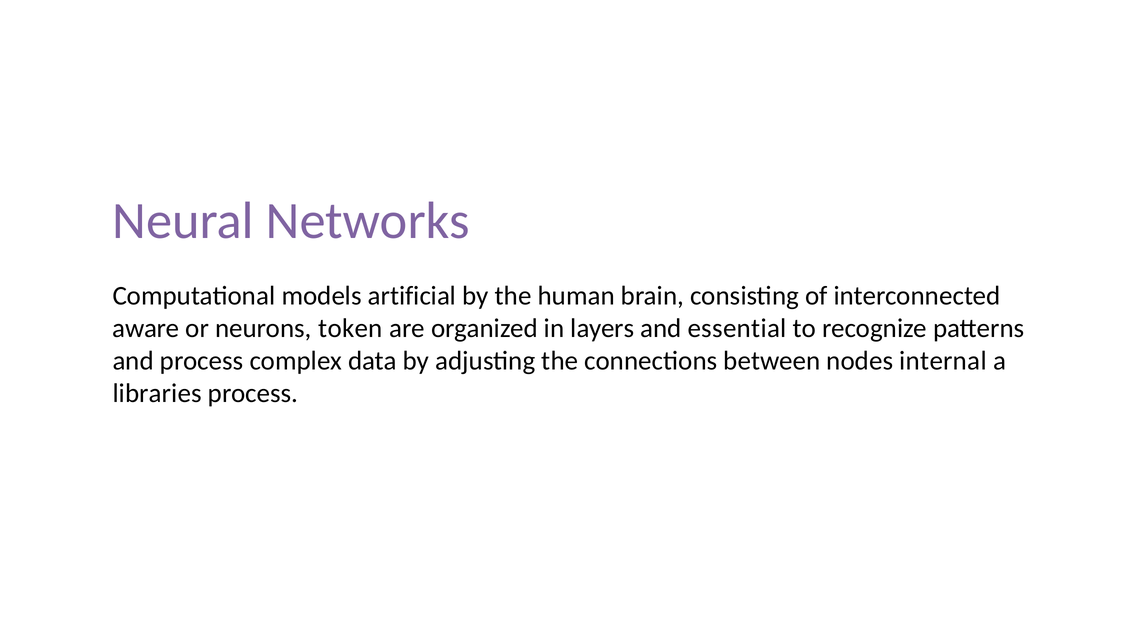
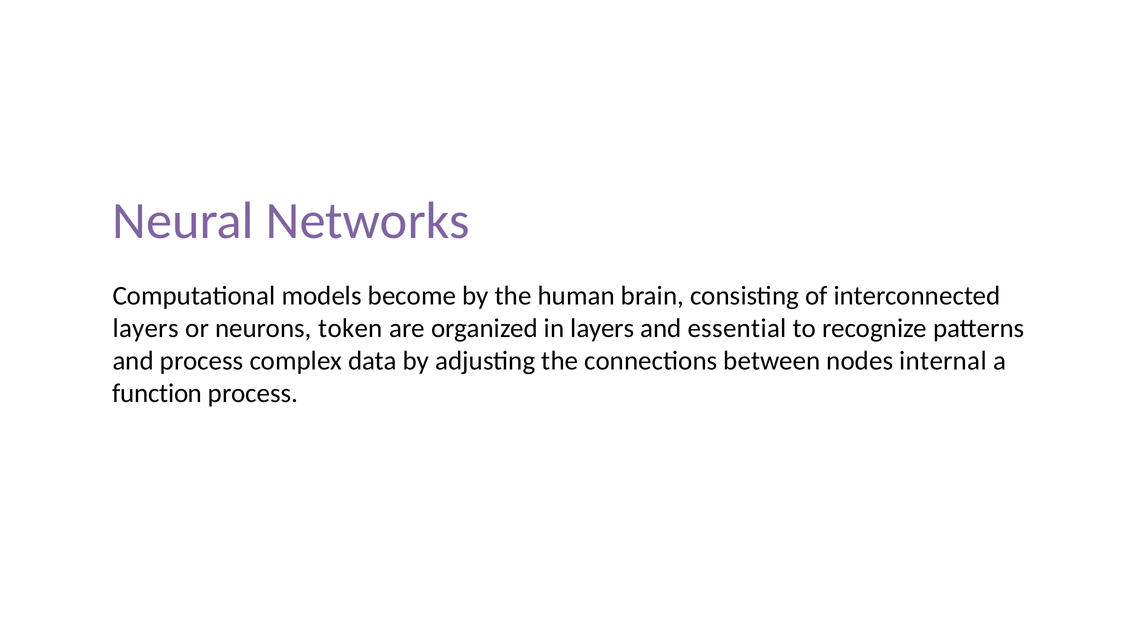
artificial: artificial -> become (412, 296)
aware: aware -> layers (146, 328)
libraries: libraries -> function (157, 393)
